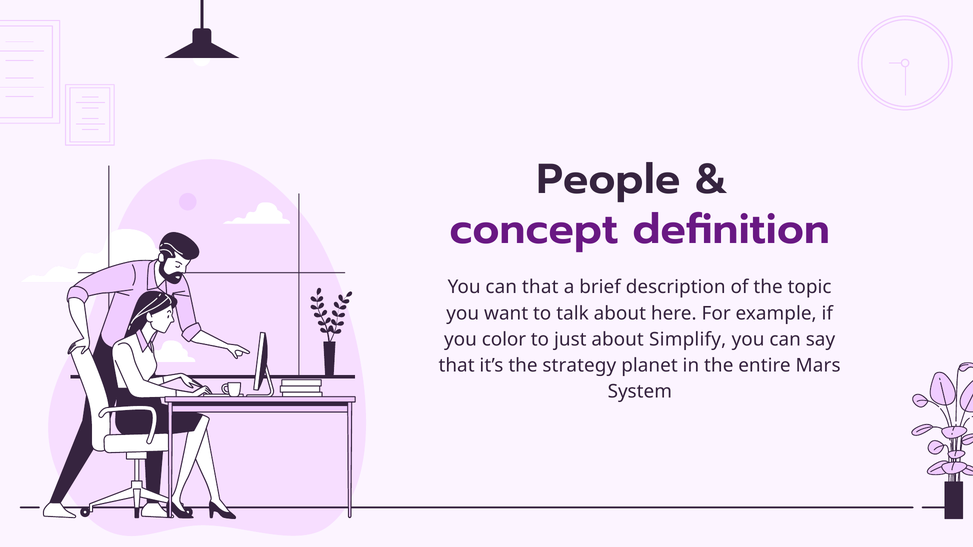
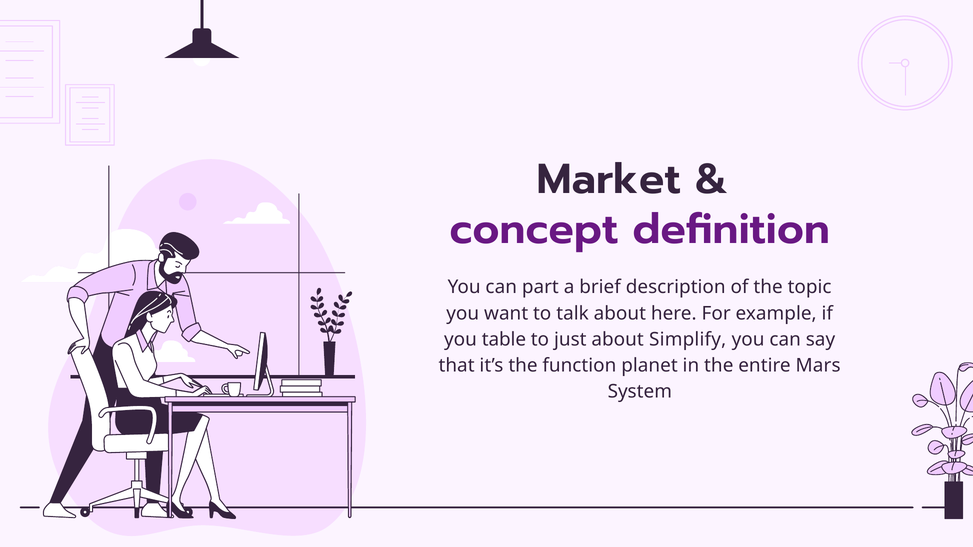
People: People -> Market (609, 179)
can that: that -> part (540, 287)
color: color -> table (504, 340)
strategy: strategy -> function (579, 366)
